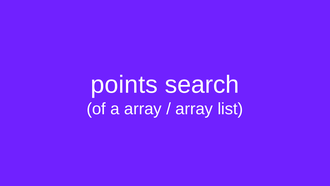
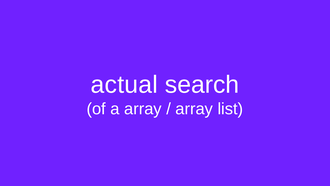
points: points -> actual (124, 85)
